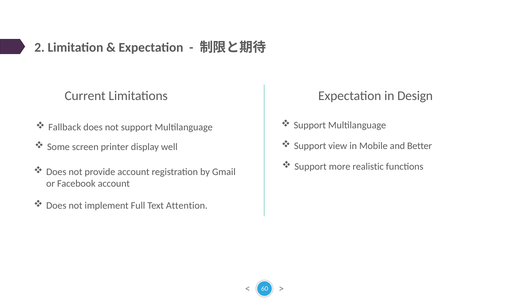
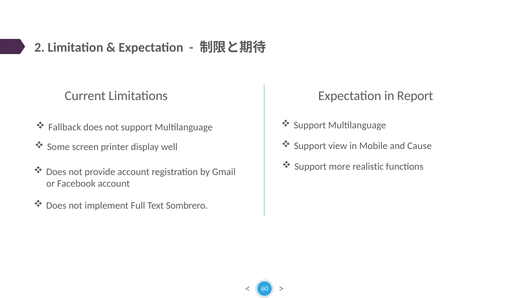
Design: Design -> Report (415, 96)
Better: Better -> Cause (419, 146)
Attention: Attention -> Sombrero (187, 205)
